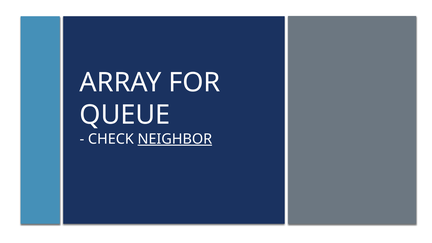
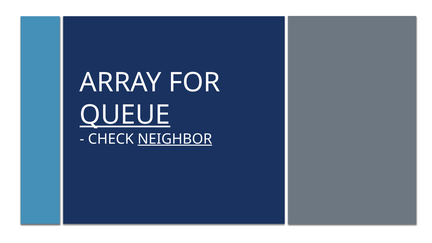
QUEUE underline: none -> present (125, 115)
